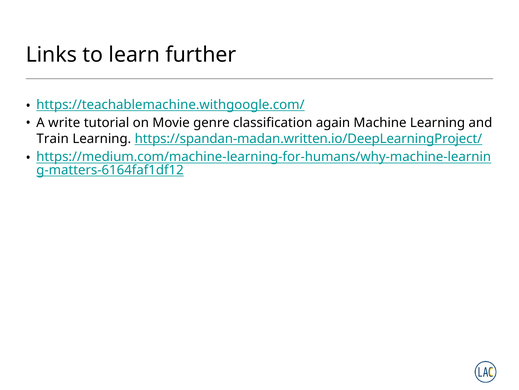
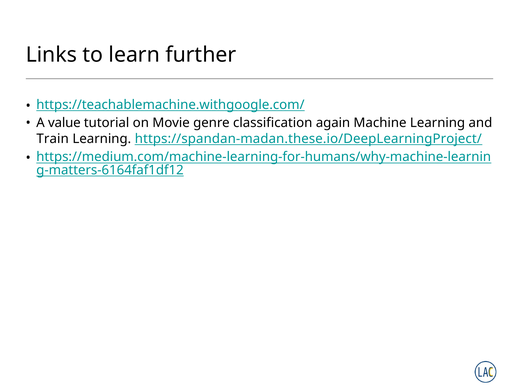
write: write -> value (64, 123)
https://spandan-madan.written.io/DeepLearningProject/: https://spandan-madan.written.io/DeepLearningProject/ -> https://spandan-madan.these.io/DeepLearningProject/ (308, 138)
